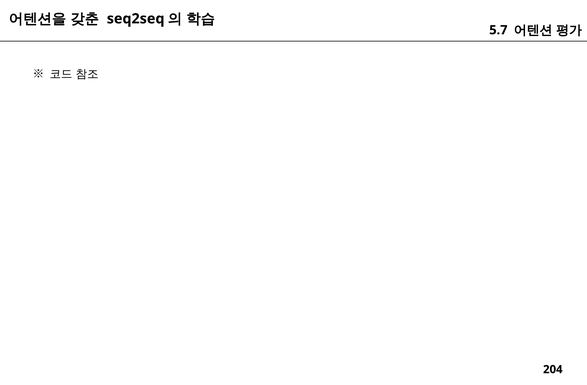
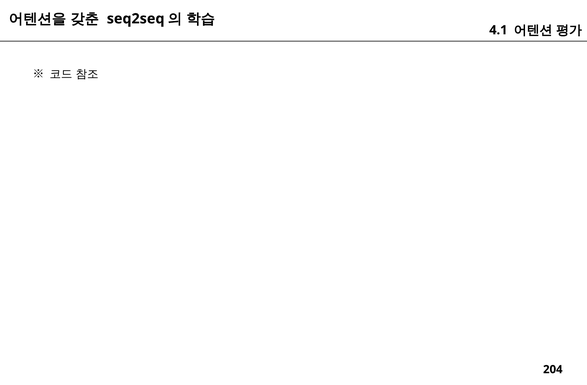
5.7: 5.7 -> 4.1 (498, 30)
